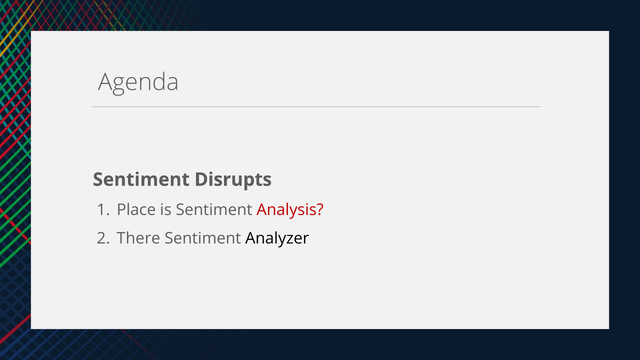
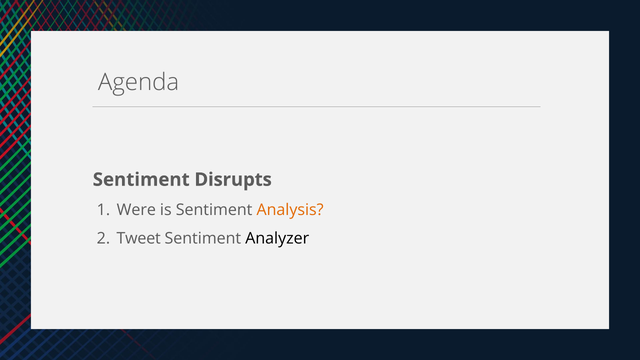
Place: Place -> Were (136, 210)
Analysis colour: red -> orange (290, 210)
There: There -> Tweet (139, 239)
